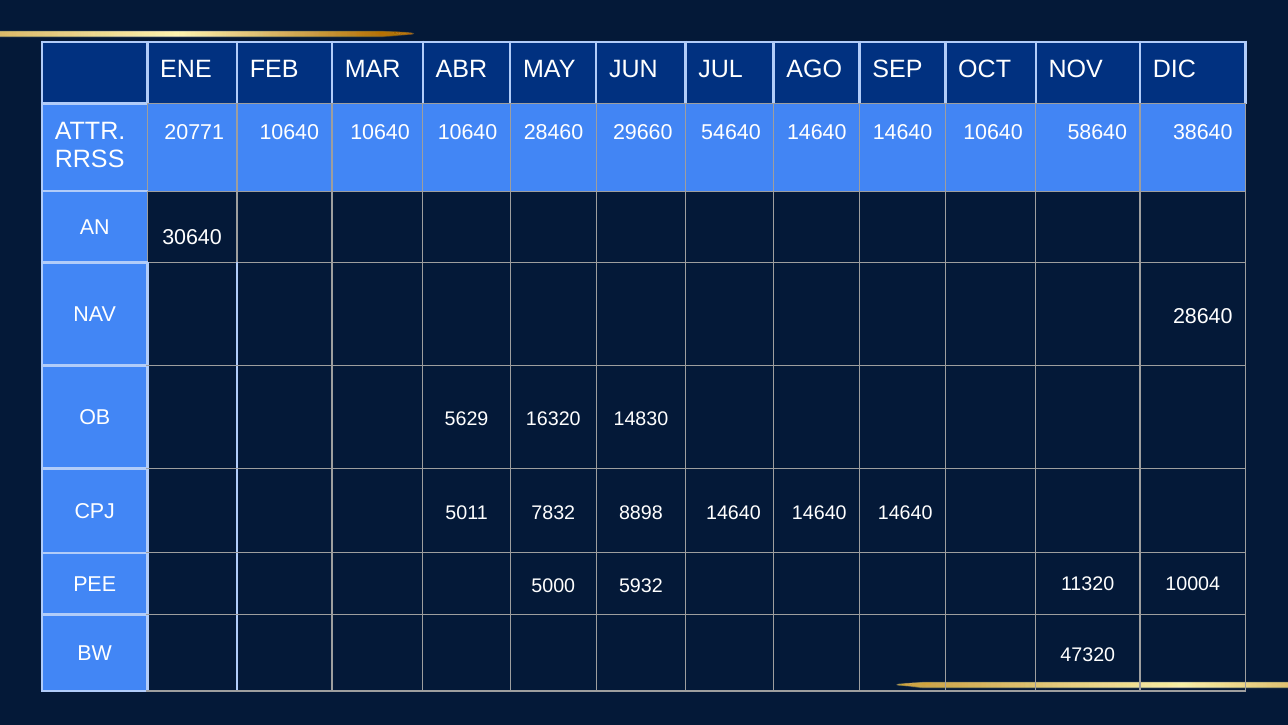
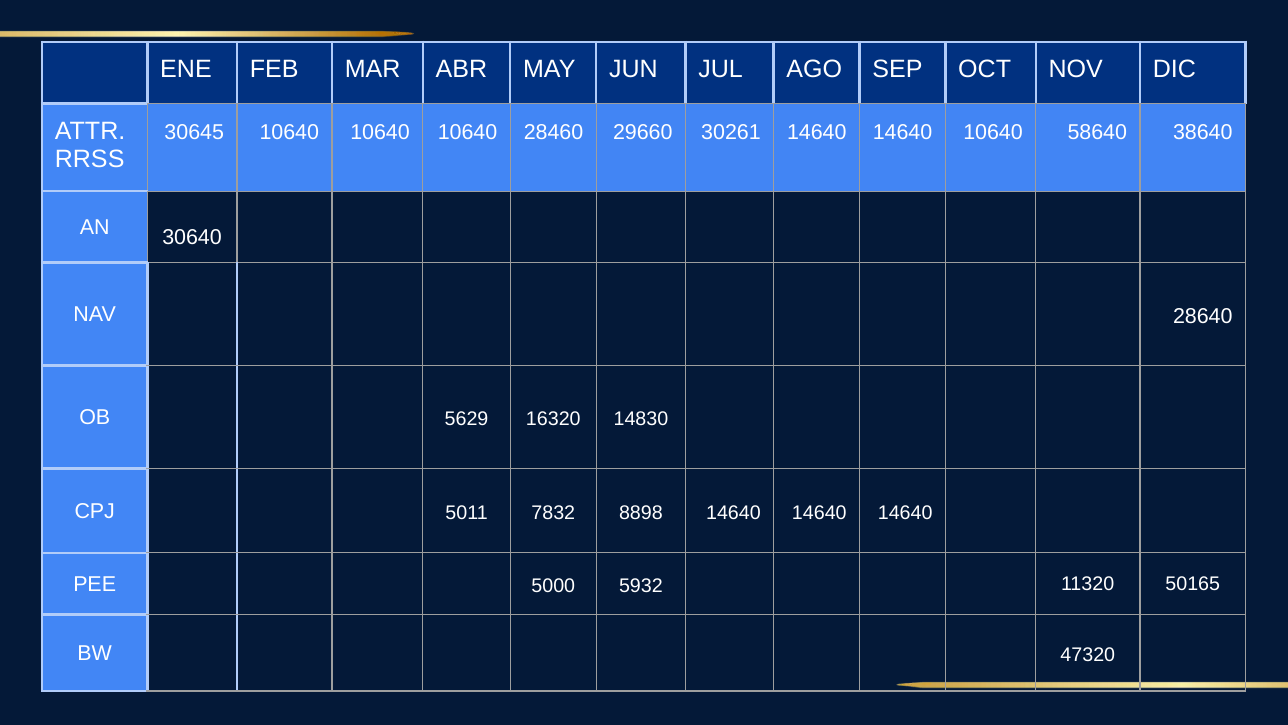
20771: 20771 -> 30645 (194, 132)
54640: 54640 -> 30261 (731, 132)
10004: 10004 -> 50165 (1193, 584)
